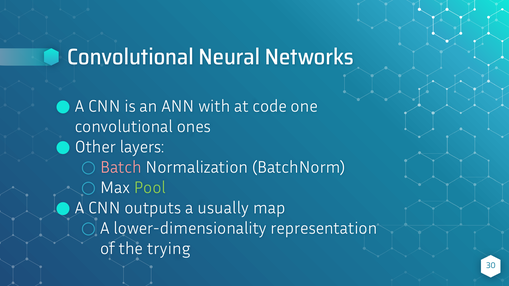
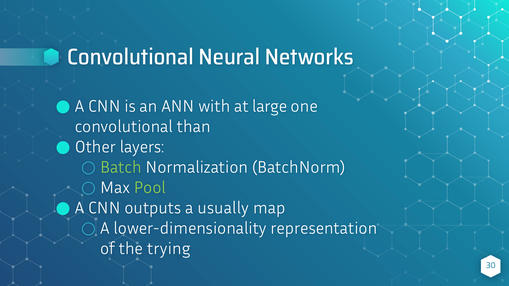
code: code -> large (270, 106)
ones: ones -> than (194, 127)
Batch colour: pink -> light green (121, 168)
